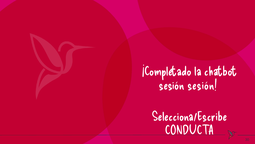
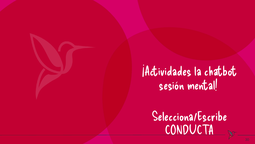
¡Completado: ¡Completado -> ¡Actividades (167, 71)
sesión sesión: sesión -> mental (202, 85)
